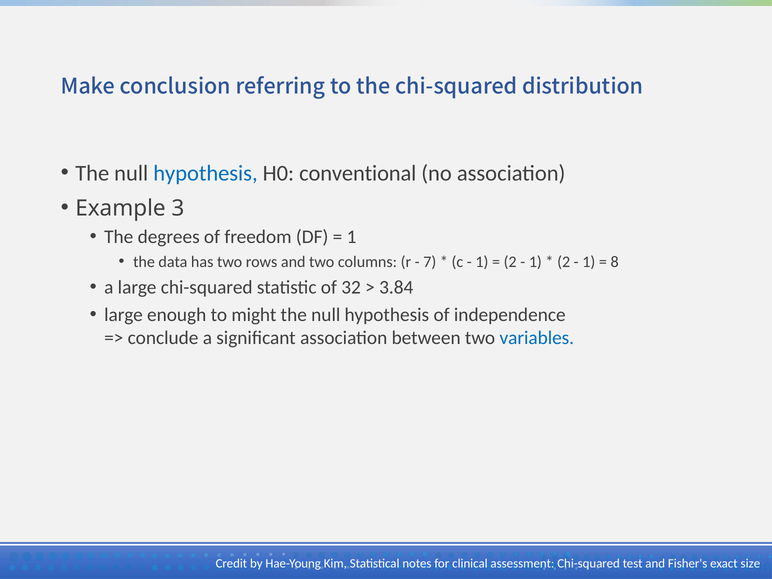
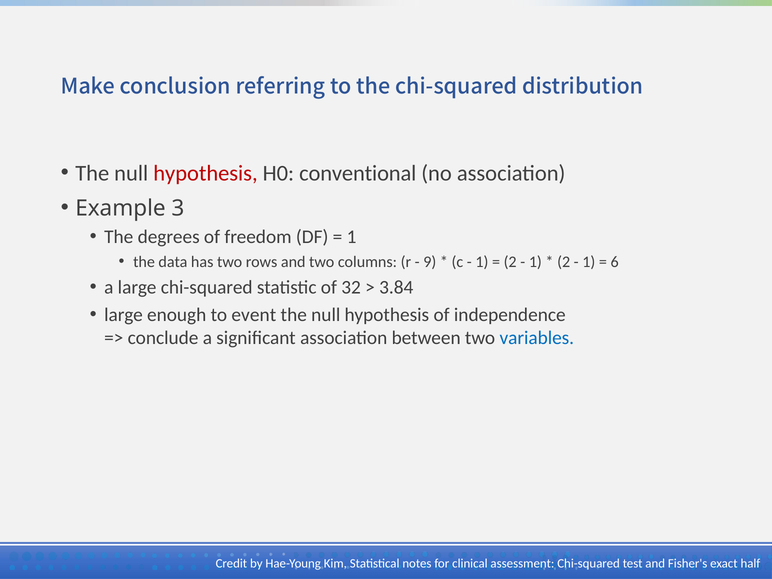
hypothesis colour: blue -> red (205, 173)
7: 7 -> 9 (430, 262)
8: 8 -> 6 (615, 262)
might: might -> event (254, 315)
size: size -> half (750, 563)
